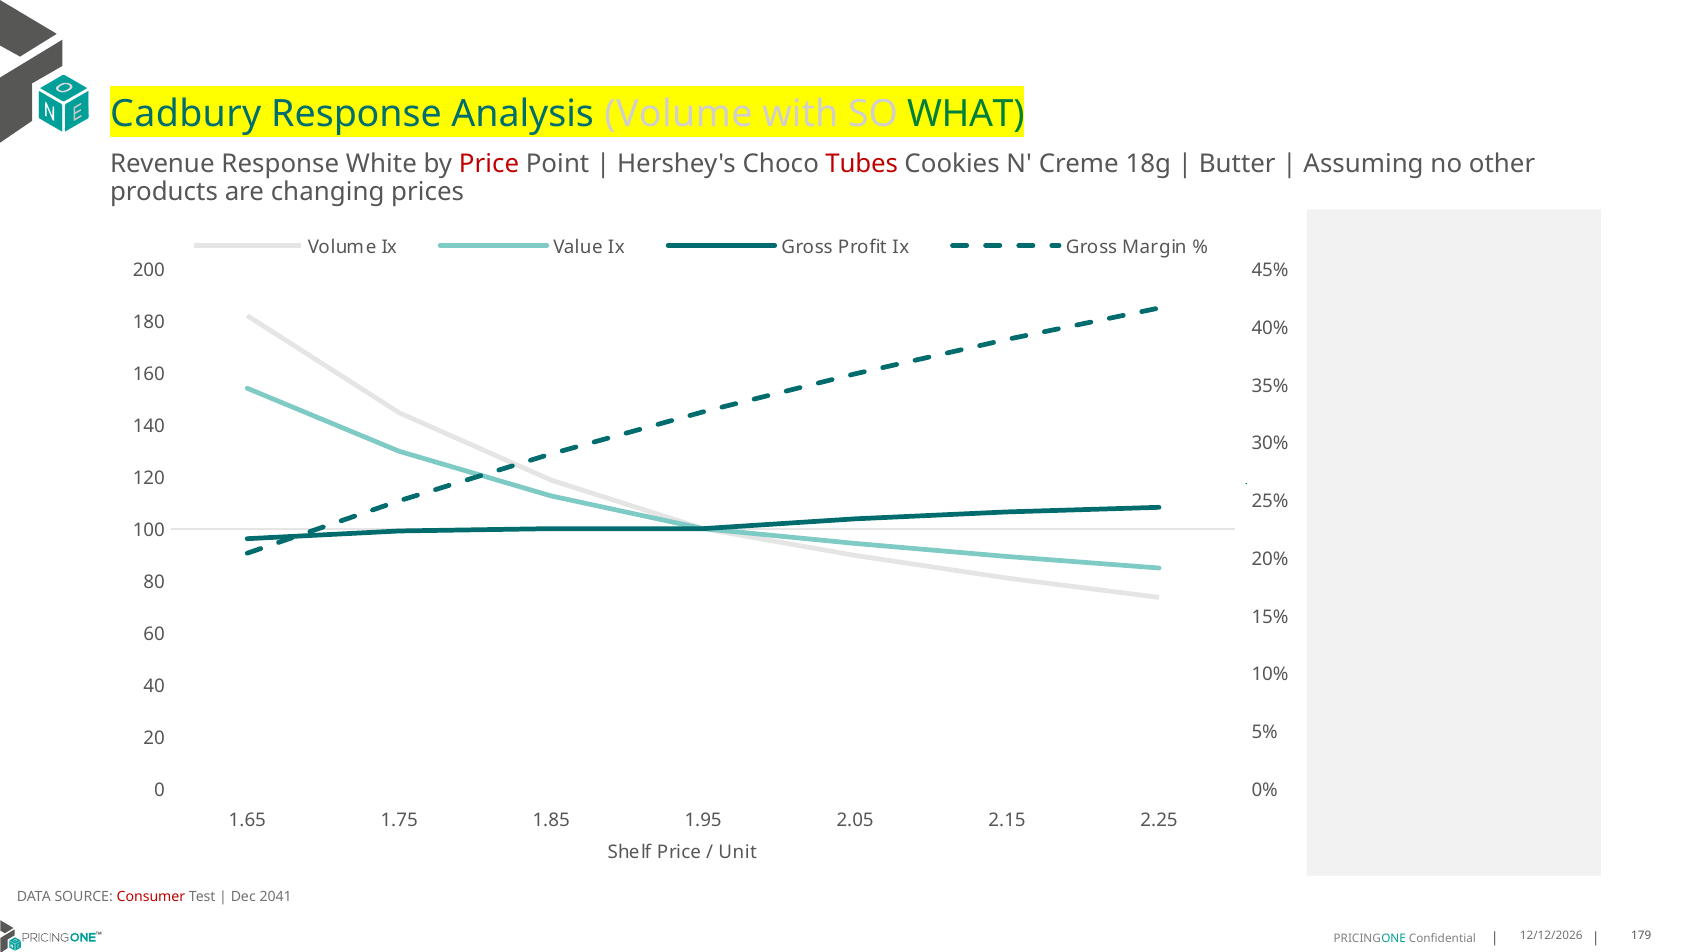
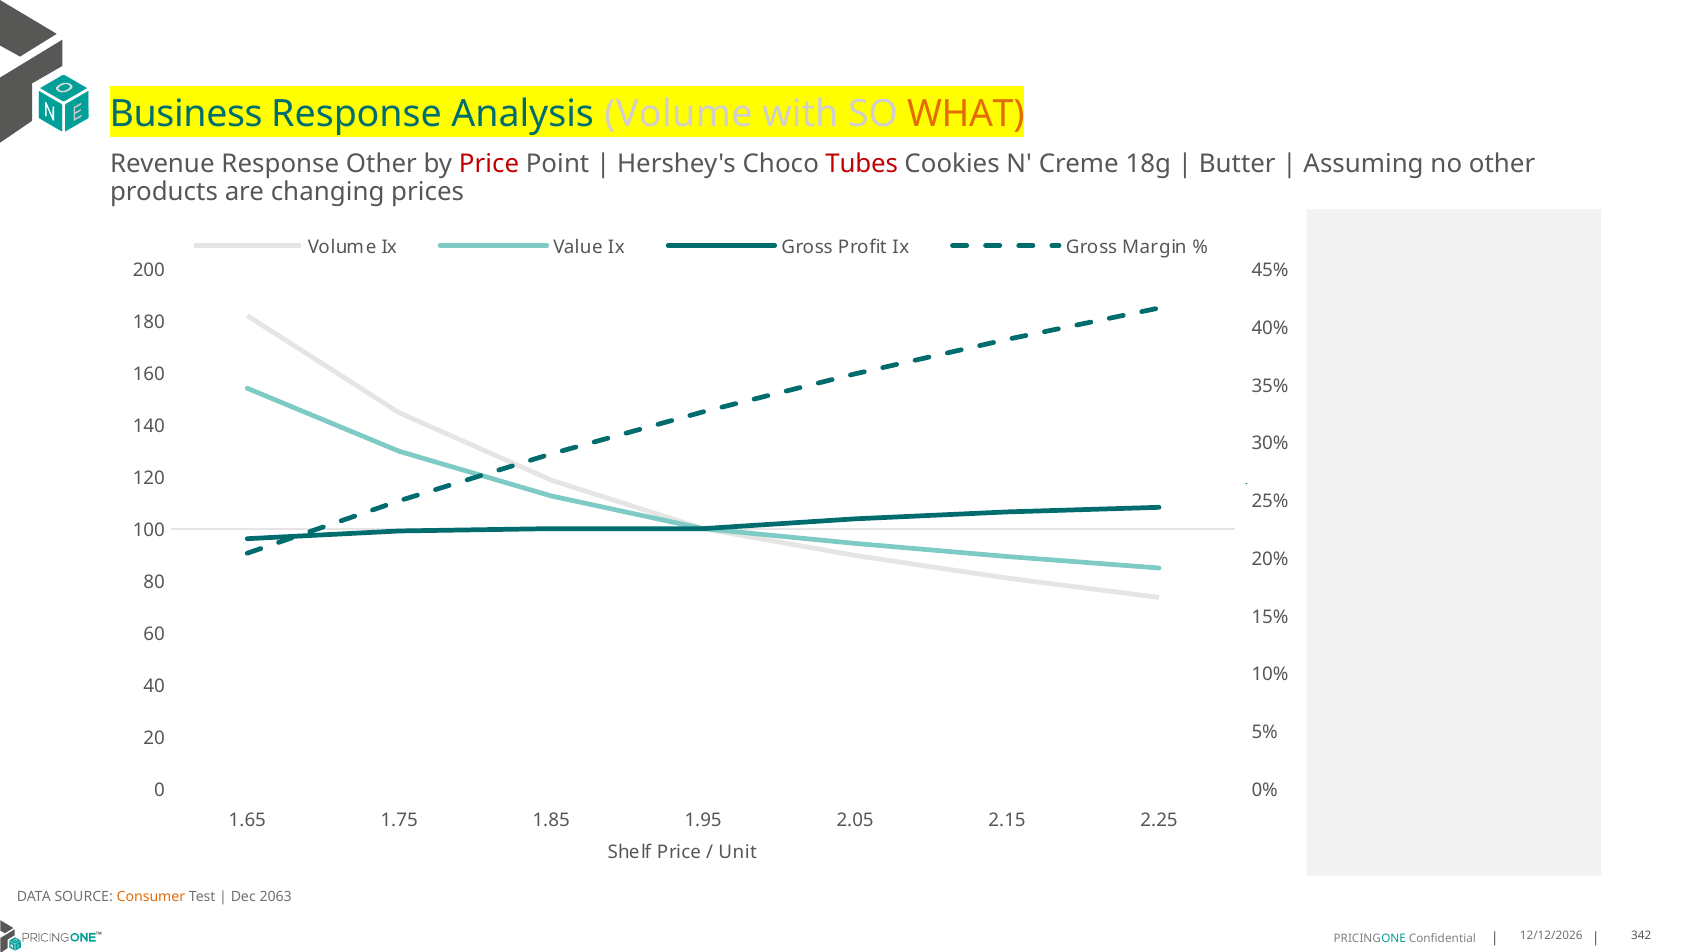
Cadbury: Cadbury -> Business (186, 114)
WHAT colour: green -> orange (966, 114)
Response White: White -> Other (381, 164)
Consumer colour: red -> orange (151, 897)
2041: 2041 -> 2063 (276, 897)
179: 179 -> 342 (1641, 936)
